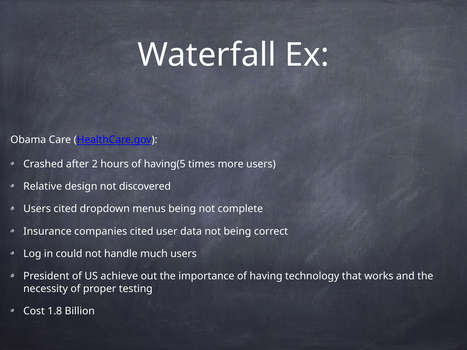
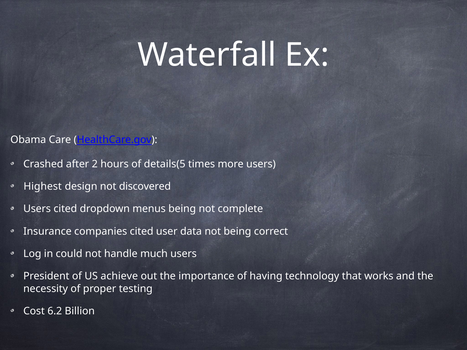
having(5: having(5 -> details(5 (165, 164)
Relative: Relative -> Highest (43, 187)
1.8: 1.8 -> 6.2 (55, 311)
